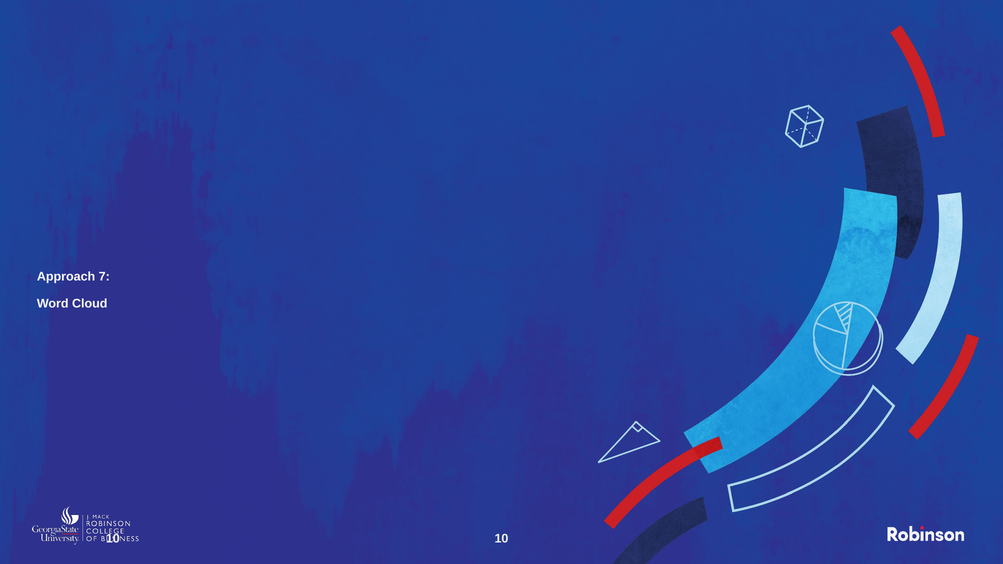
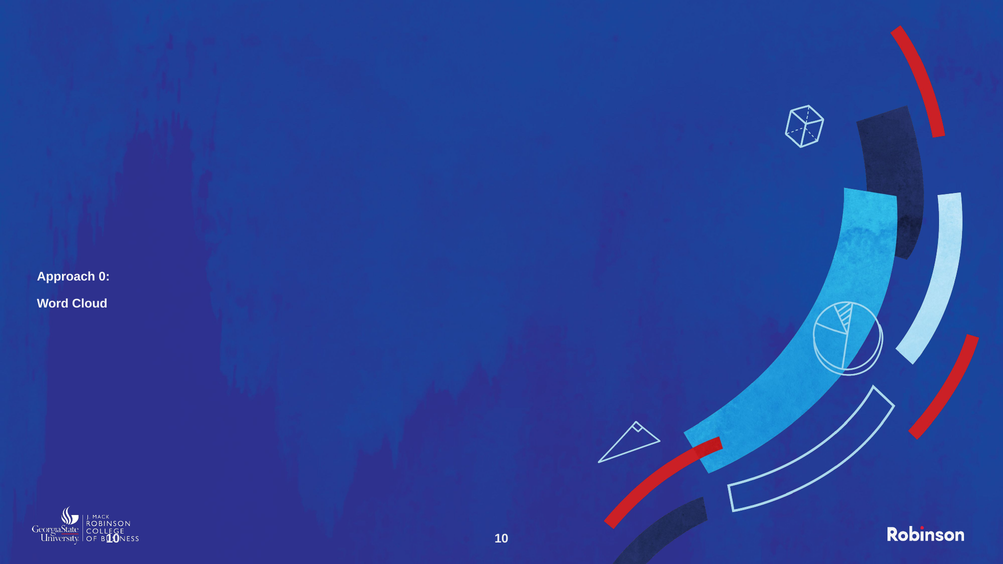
7: 7 -> 0 (104, 277)
